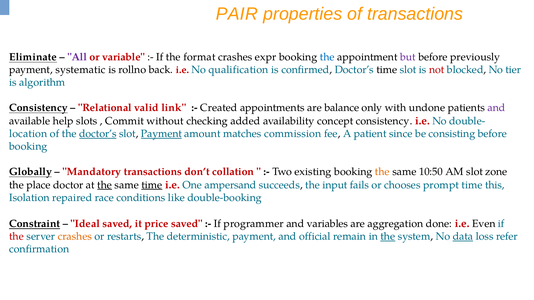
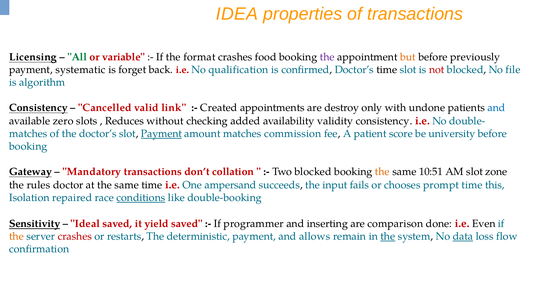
PAIR: PAIR -> IDEA (237, 14)
Eliminate: Eliminate -> Licensing (33, 57)
All colour: purple -> green (77, 57)
expr: expr -> food (266, 57)
the colour: blue -> purple (327, 57)
but colour: purple -> orange (408, 57)
rollno: rollno -> forget (132, 70)
tier: tier -> file (513, 70)
Relational: Relational -> Cancelled (105, 108)
balance: balance -> destroy (342, 108)
and colour: purple -> blue (496, 108)
help: help -> zero (63, 121)
Commit: Commit -> Reduces (125, 121)
concept: concept -> validity (335, 121)
location: location -> matches (28, 134)
doctor’s underline: present -> none (98, 134)
since: since -> score (401, 134)
consisting: consisting -> university (452, 134)
Globally: Globally -> Gateway (31, 172)
Two existing: existing -> blocked (313, 172)
10:50: 10:50 -> 10:51 (431, 172)
place: place -> rules (39, 185)
the underline: present -> none (105, 185)
time underline: present -> none (152, 185)
conditions underline: none -> present (141, 198)
Constraint: Constraint -> Sensitivity (35, 224)
price: price -> yield (157, 224)
variables: variables -> inserting (327, 224)
aggregation: aggregation -> comparison (395, 224)
the colour: red -> orange (16, 237)
crashes colour: orange -> red (75, 237)
official: official -> allows (315, 237)
refer: refer -> flow (507, 237)
